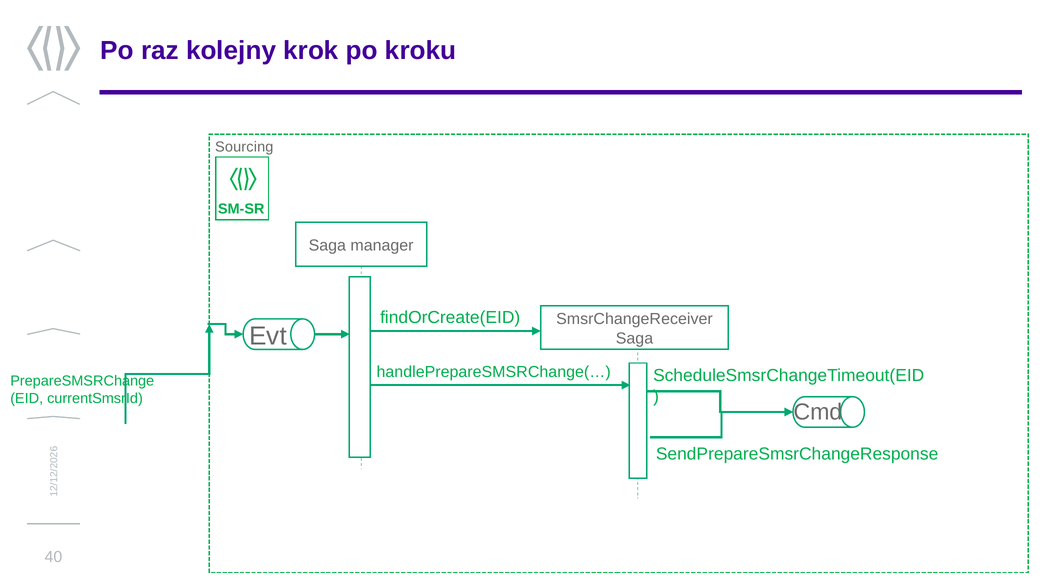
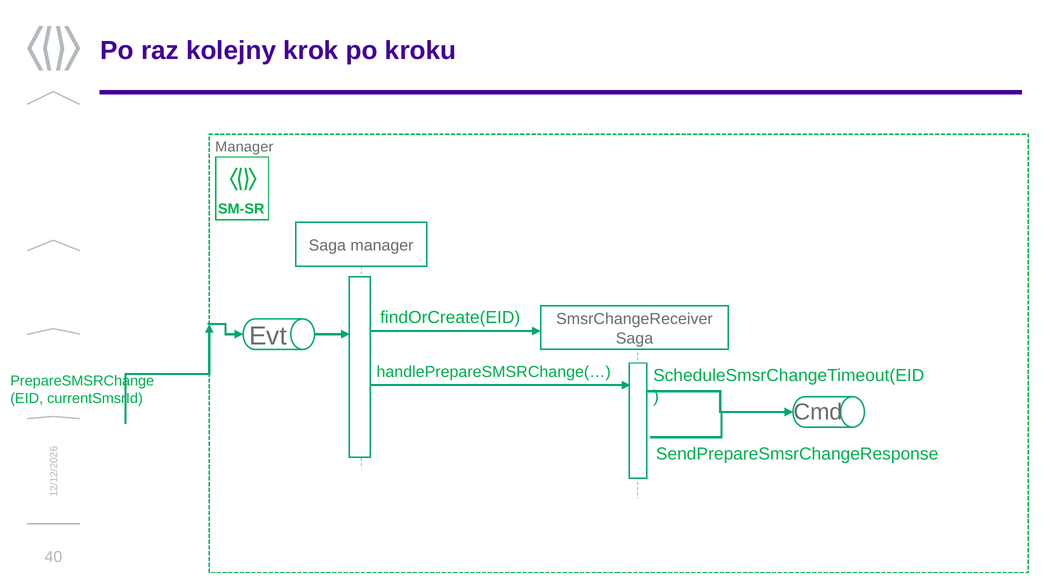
Sourcing: Sourcing -> Manager (244, 147)
